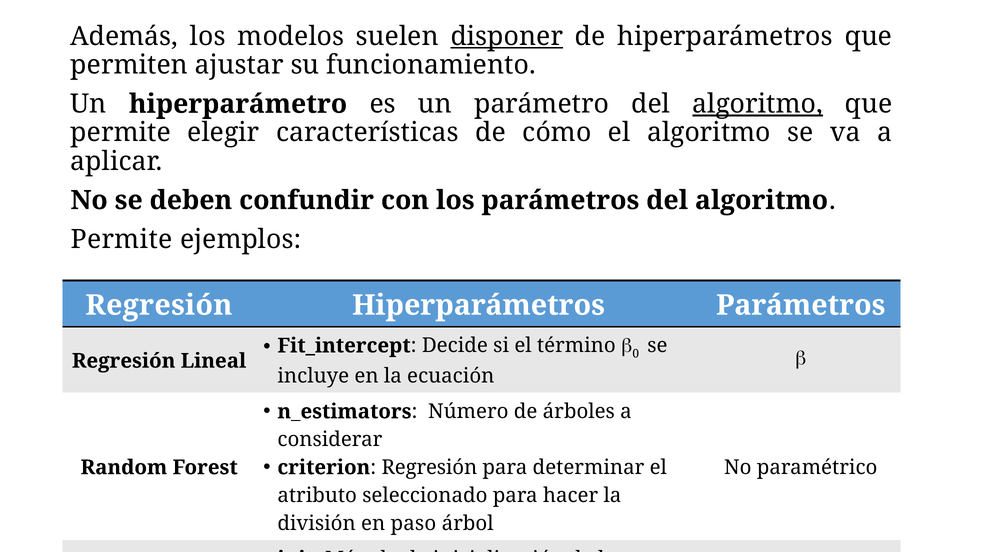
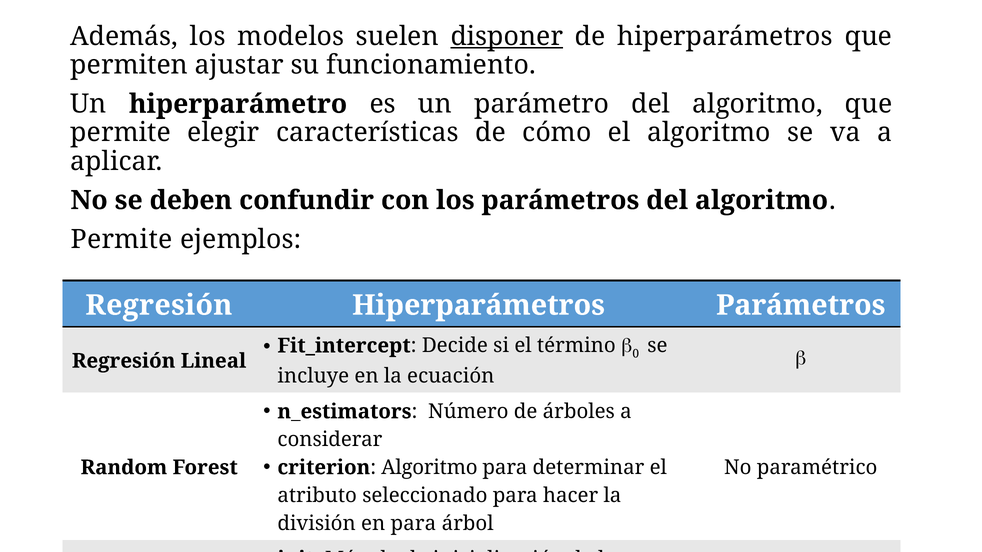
algoritmo underline: present -> none (758, 104)
criterion Regresión: Regresión -> Algoritmo (429, 468)
en paso: paso -> para (413, 524)
